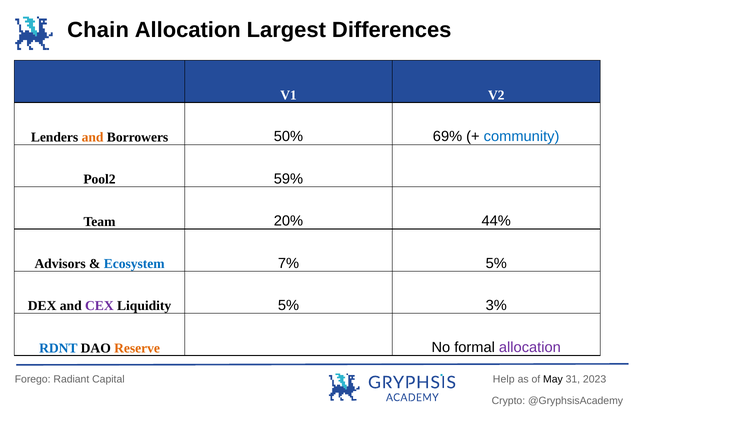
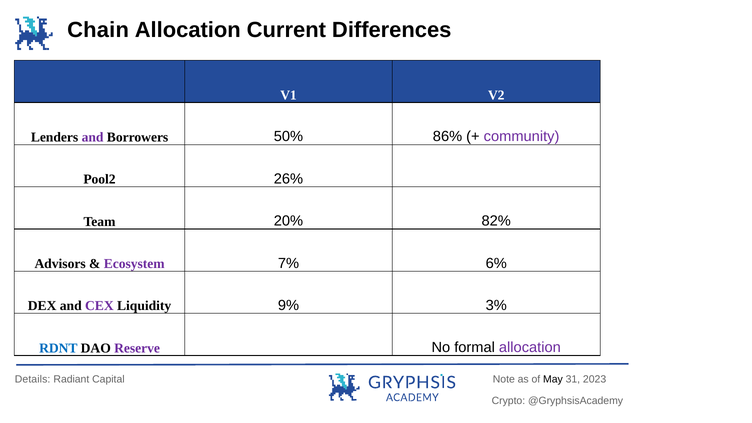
Largest: Largest -> Current (286, 30)
and colour: orange -> purple (93, 137)
69%: 69% -> 86% (448, 137)
community colour: blue -> purple (522, 137)
59%: 59% -> 26% (288, 179)
44%: 44% -> 82% (496, 221)
Ecosystem colour: blue -> purple (134, 264)
7% 5%: 5% -> 6% (496, 263)
Liquidity 5%: 5% -> 9% (289, 305)
Reserve colour: orange -> purple (137, 348)
Forego: Forego -> Details (33, 379)
Help: Help -> Note (504, 379)
